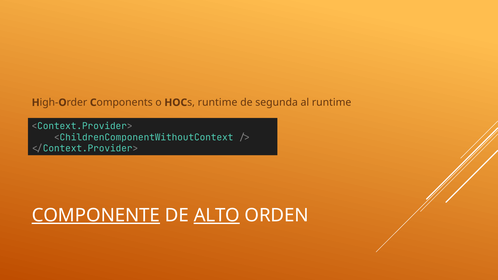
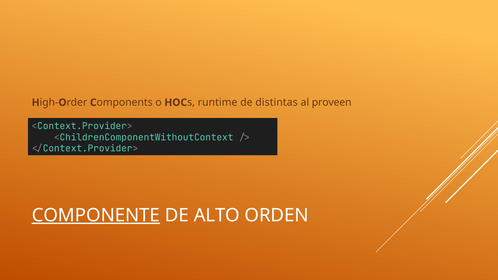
segunda: segunda -> distintas (277, 103)
al runtime: runtime -> proveen (332, 103)
ALTO underline: present -> none (217, 215)
